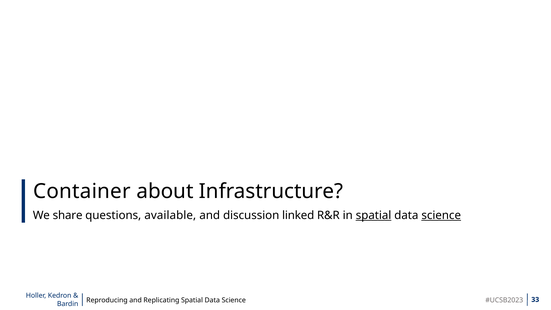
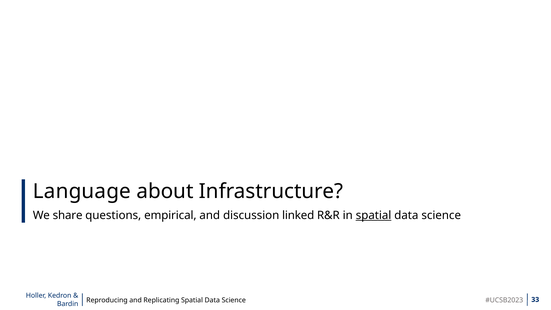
Container: Container -> Language (82, 191)
available: available -> empirical (170, 215)
science underline: present -> none (441, 215)
